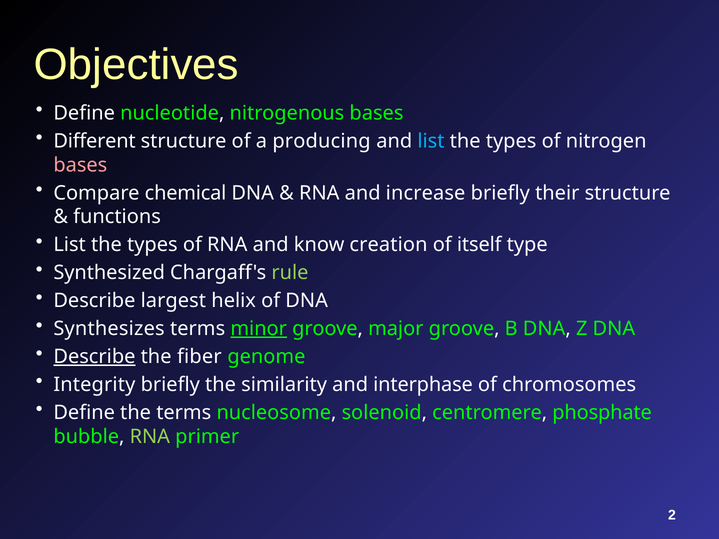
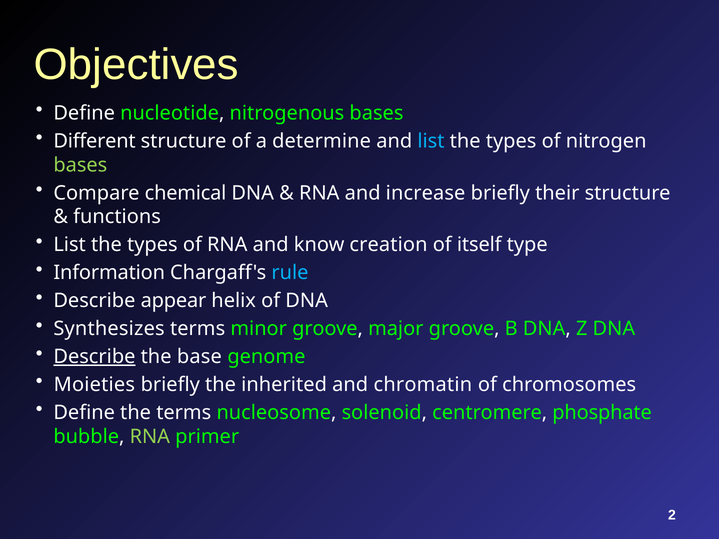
producing: producing -> determine (322, 141)
bases colour: pink -> light green (80, 165)
Synthesized: Synthesized -> Information (109, 273)
rule colour: light green -> light blue (290, 273)
largest: largest -> appear (173, 301)
minor underline: present -> none (259, 329)
fiber: fiber -> base (199, 357)
Integrity: Integrity -> Moieties (94, 385)
similarity: similarity -> inherited (284, 385)
interphase: interphase -> chromatin (423, 385)
